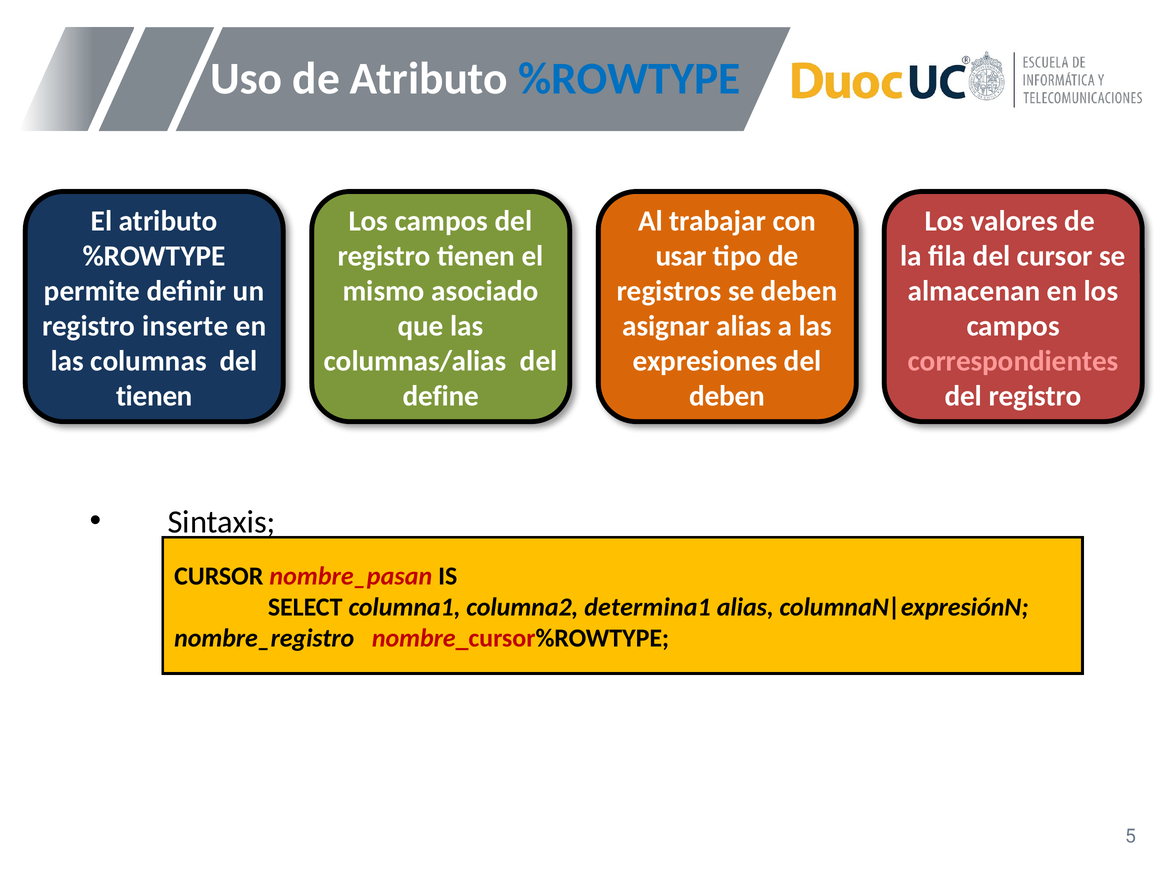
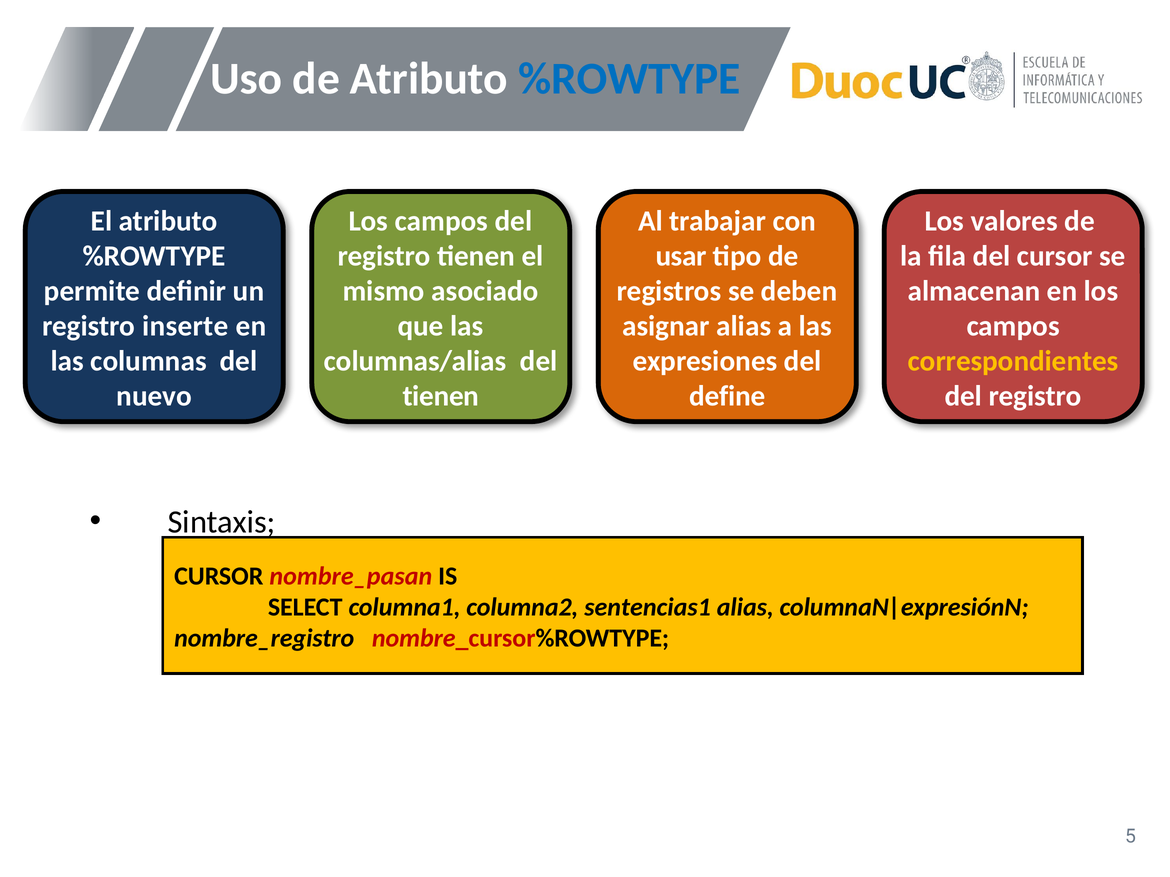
correspondientes colour: pink -> yellow (1013, 361)
tienen: tienen -> nuevo (154, 396)
define: define -> tienen (441, 396)
deben: deben -> define (727, 396)
determina1: determina1 -> sentencias1 (648, 607)
